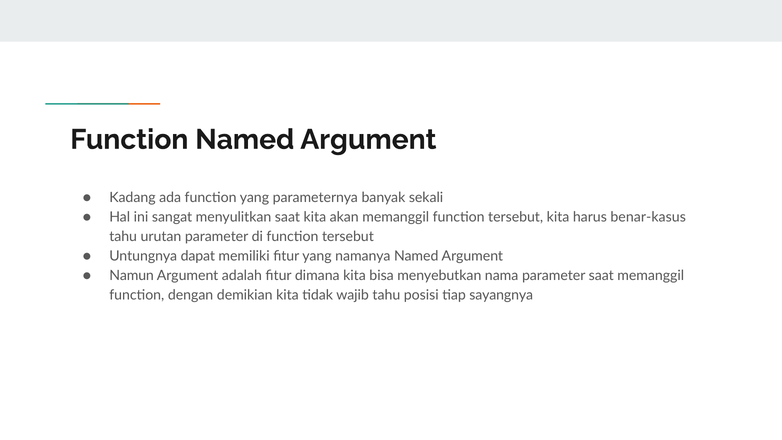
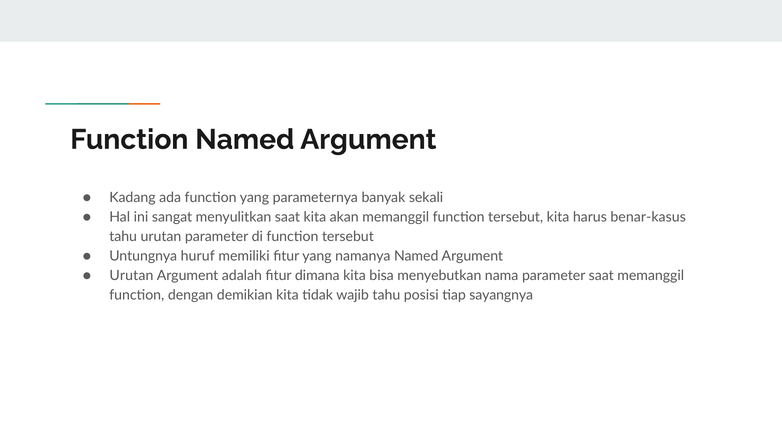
dapat: dapat -> huruf (198, 256)
Namun: Namun -> Urutan (131, 276)
